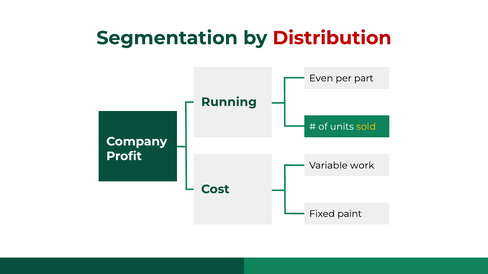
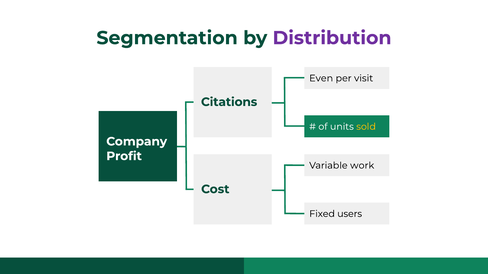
Distribution colour: red -> purple (332, 38)
part: part -> visit (364, 78)
Running: Running -> Citations (229, 102)
paint: paint -> users (350, 214)
